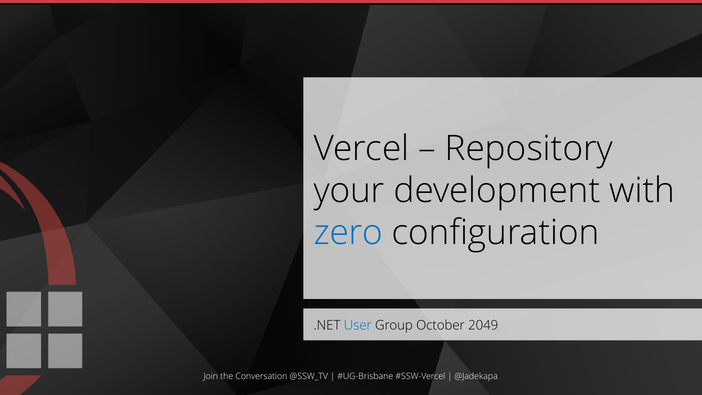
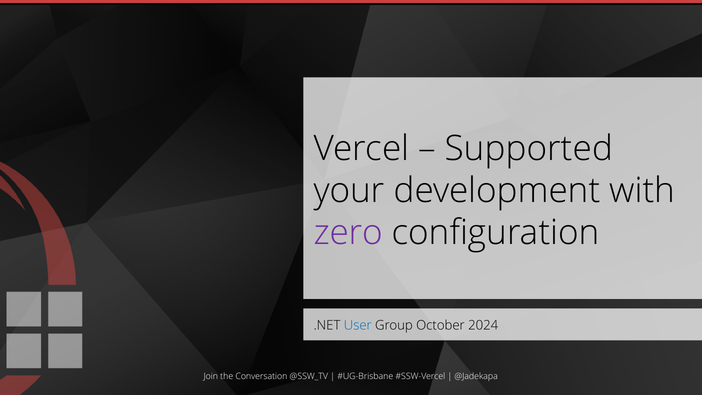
Repository: Repository -> Supported (529, 148)
zero colour: blue -> purple (348, 233)
2049: 2049 -> 2024 (483, 325)
